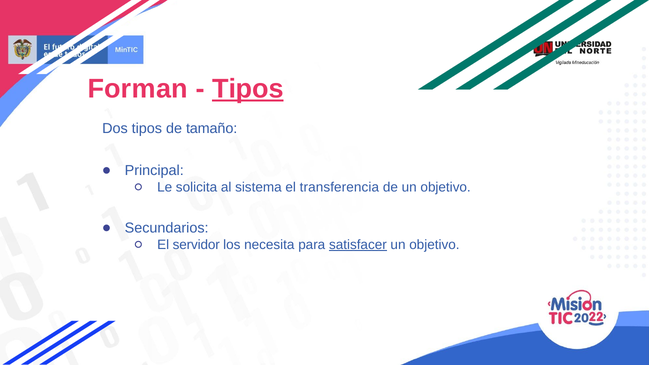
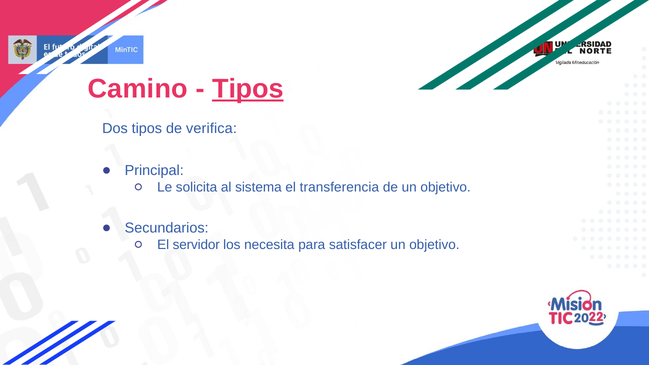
Forman: Forman -> Camino (138, 89)
tamaño: tamaño -> verifica (211, 128)
satisfacer underline: present -> none (358, 245)
